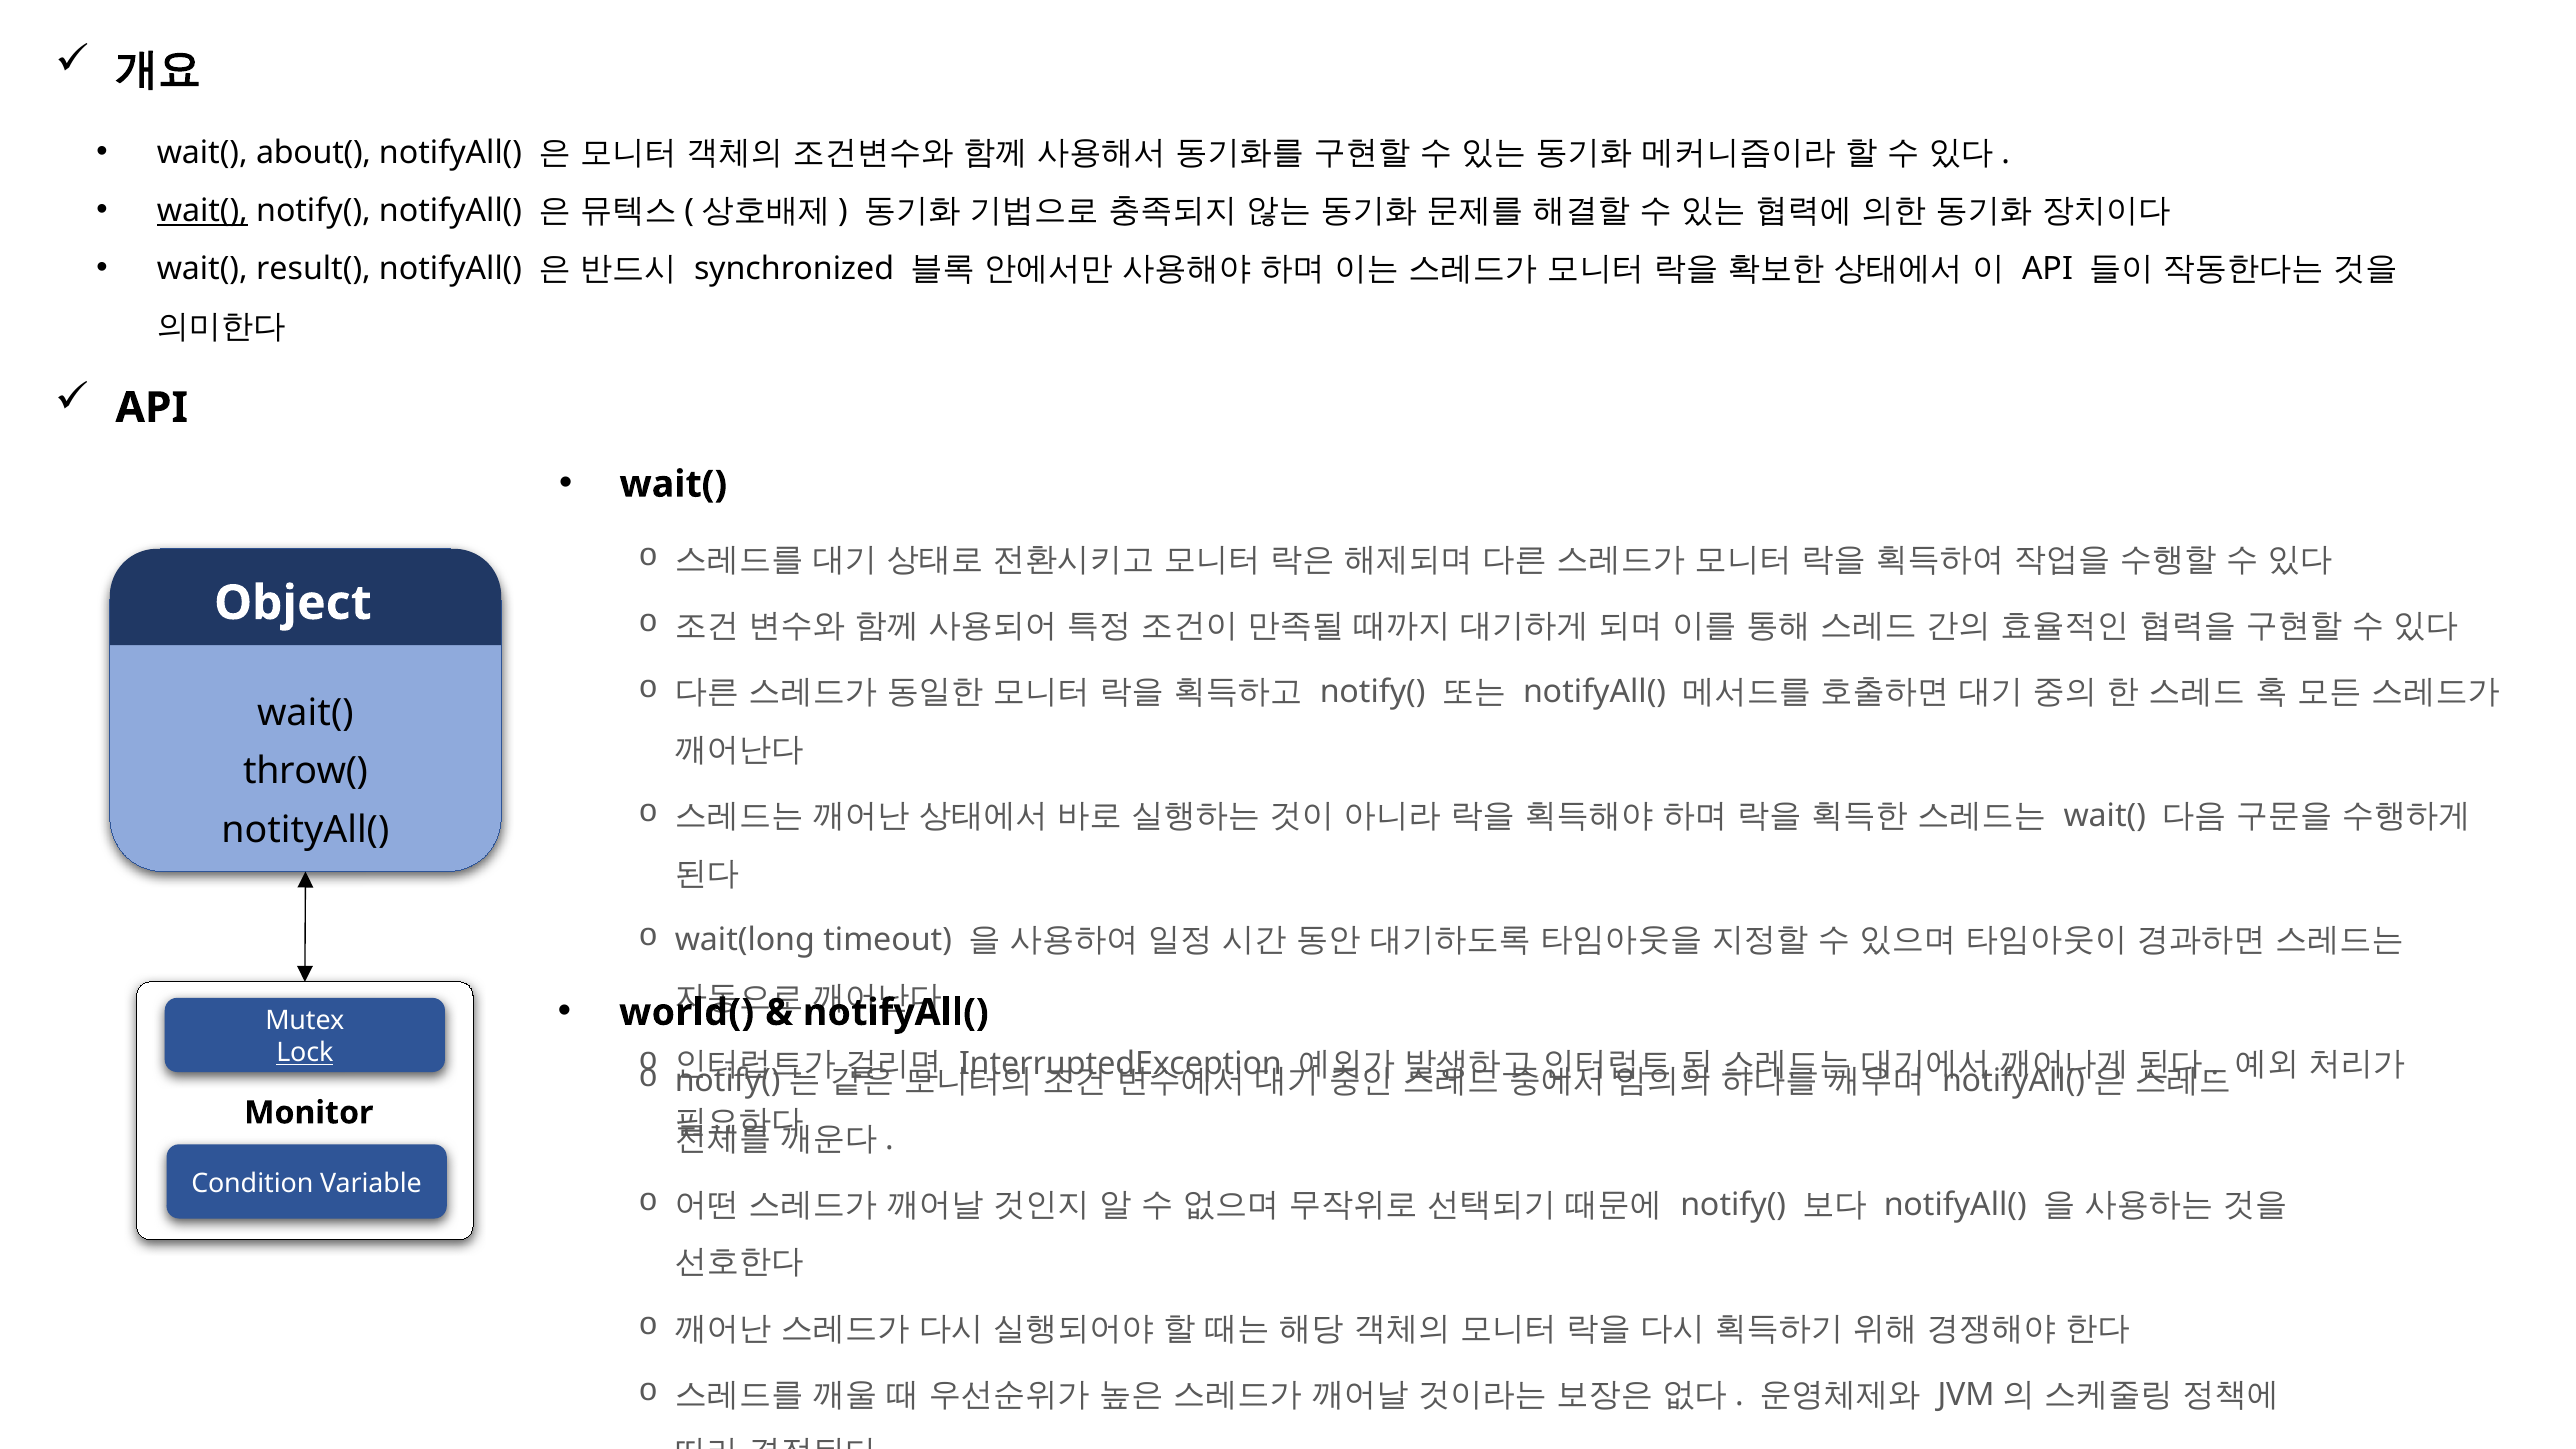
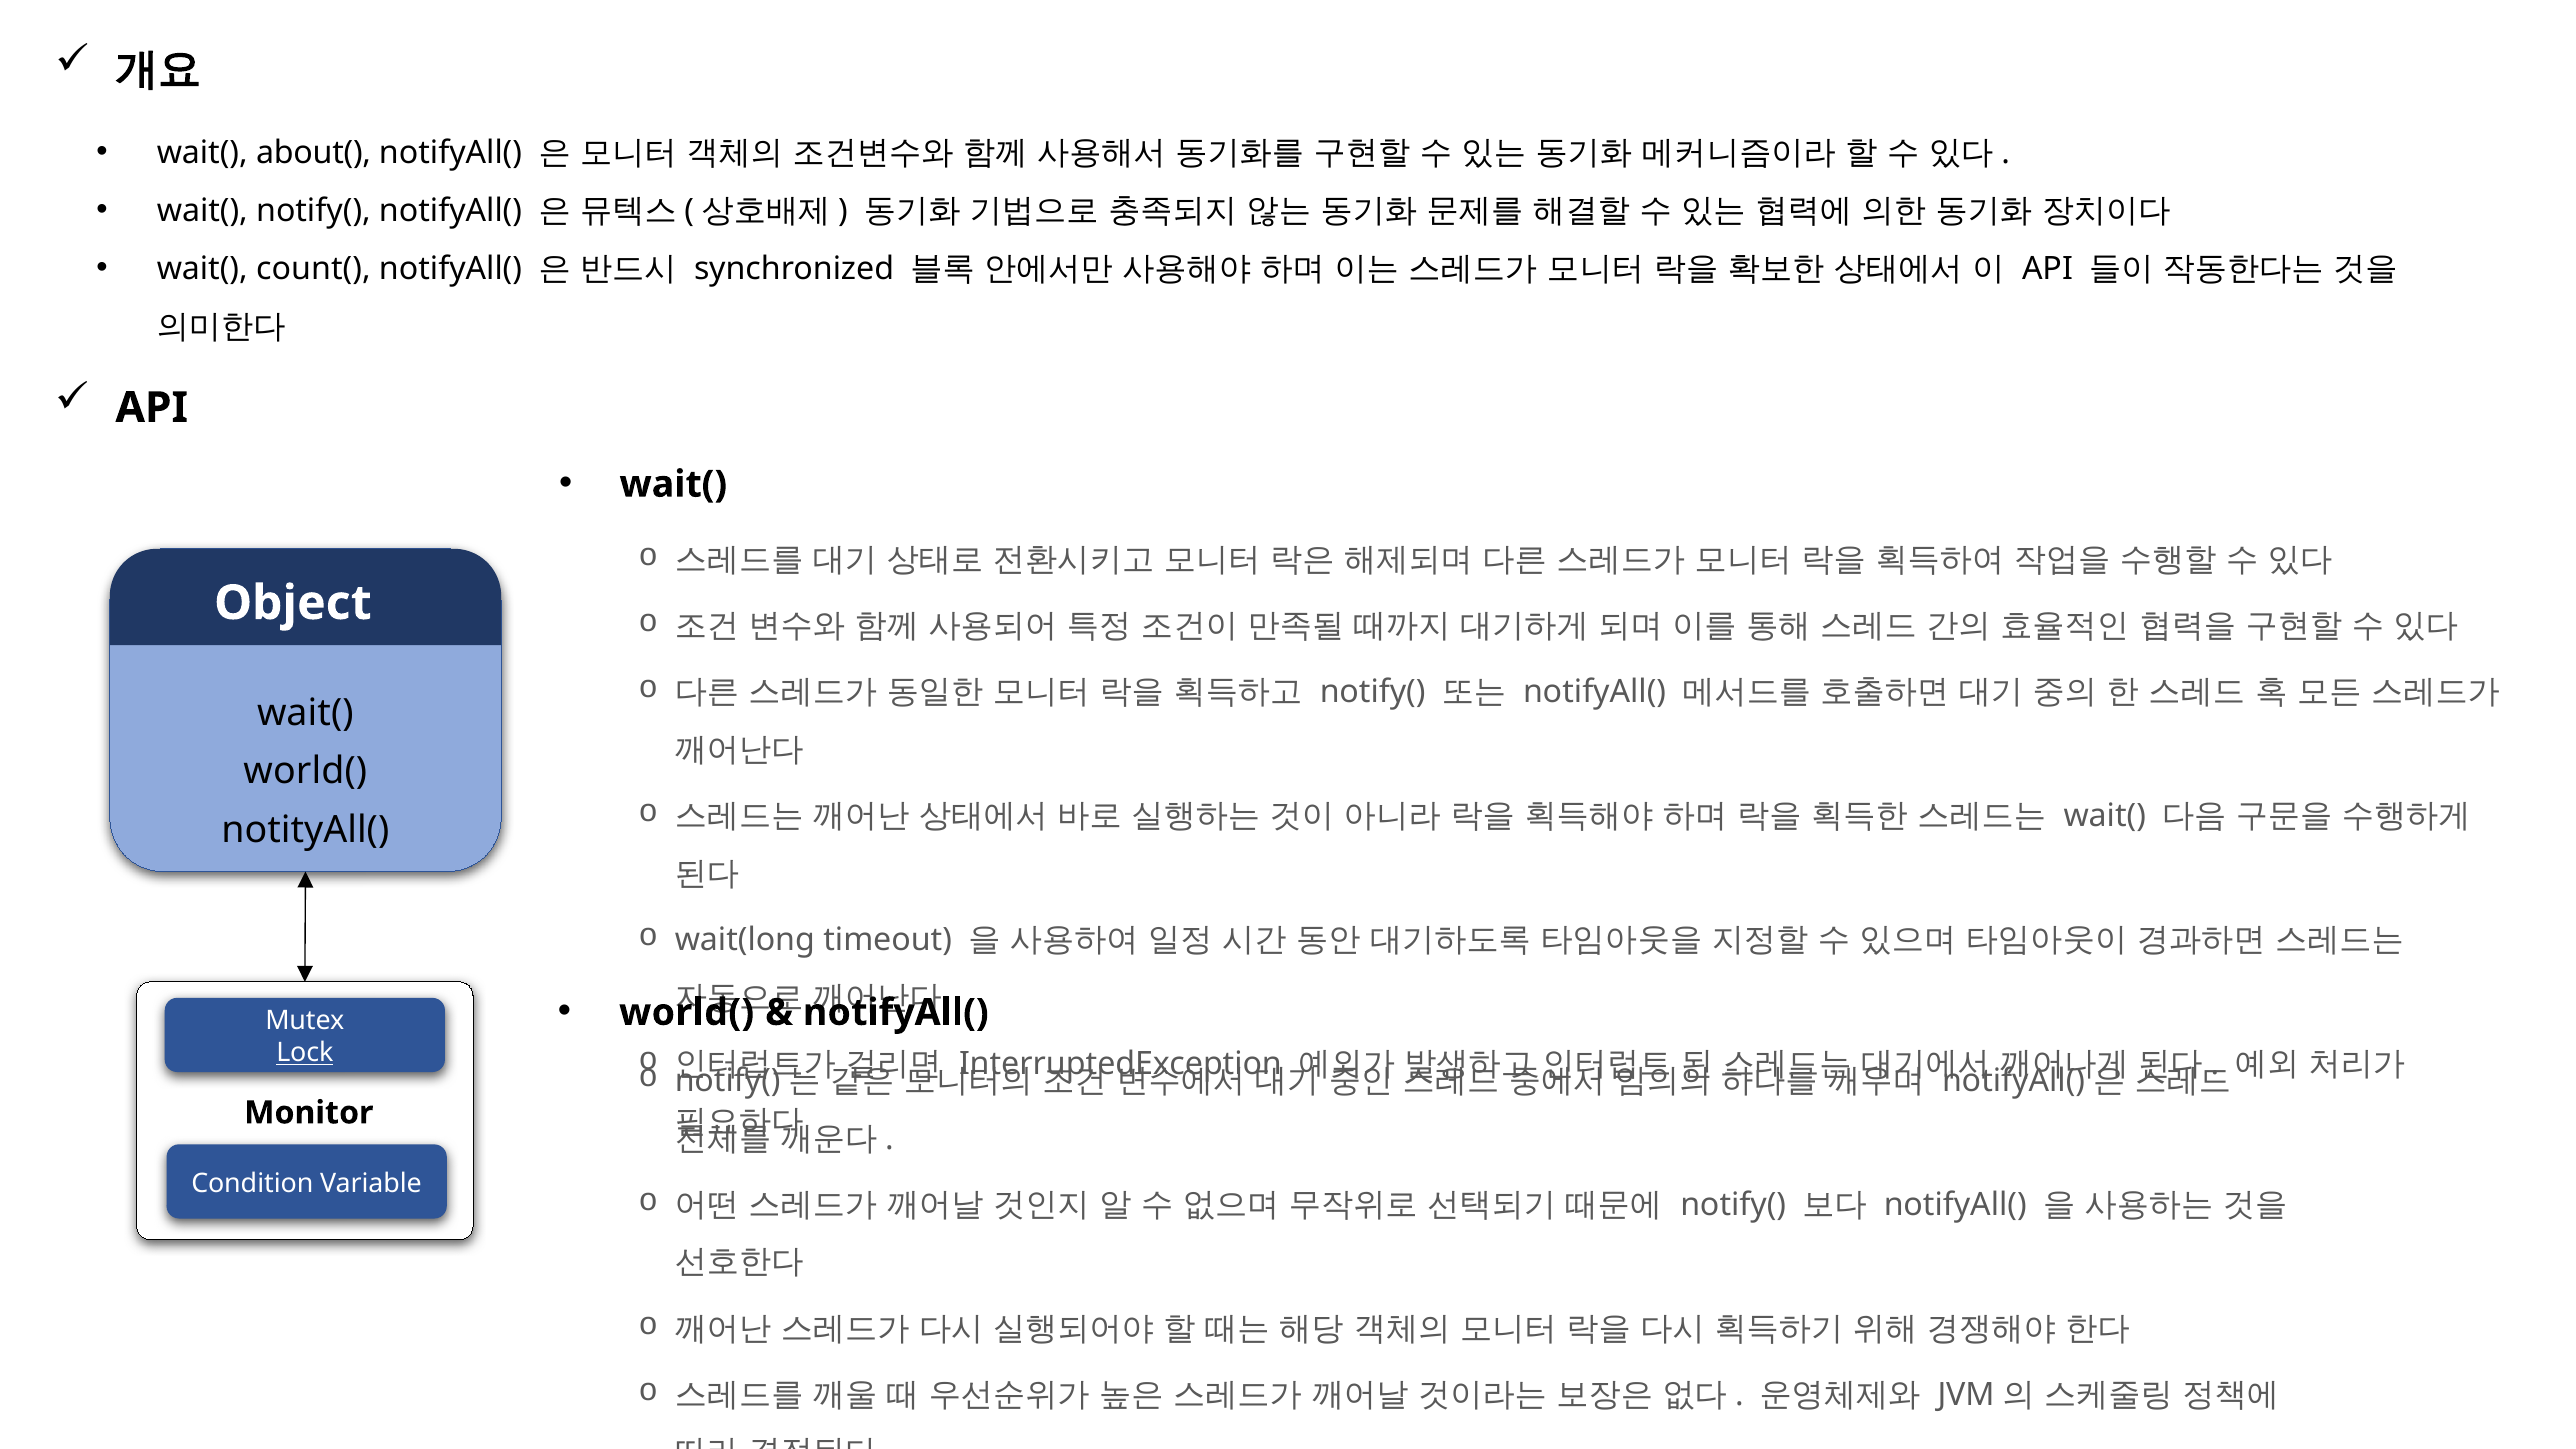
wait( underline: present -> none (202, 211)
result(: result( -> count( (313, 269)
throw(: throw( -> world( (305, 771)
